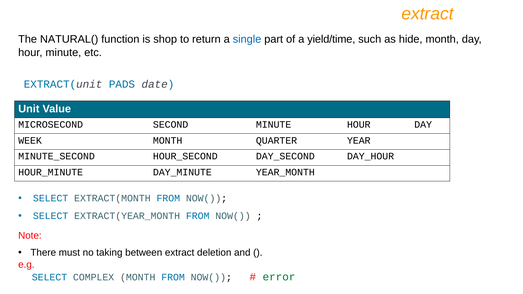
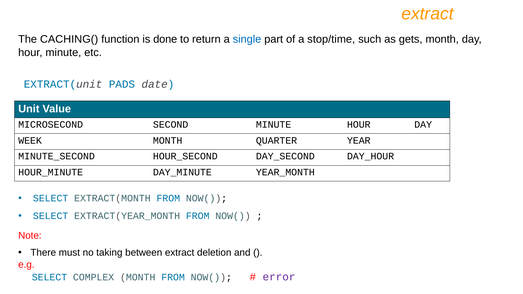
NATURAL(: NATURAL( -> CACHING( (69, 39)
shop: shop -> done (165, 39)
yield/time: yield/time -> stop/time (331, 39)
hide: hide -> gets (411, 39)
error colour: green -> purple (279, 277)
